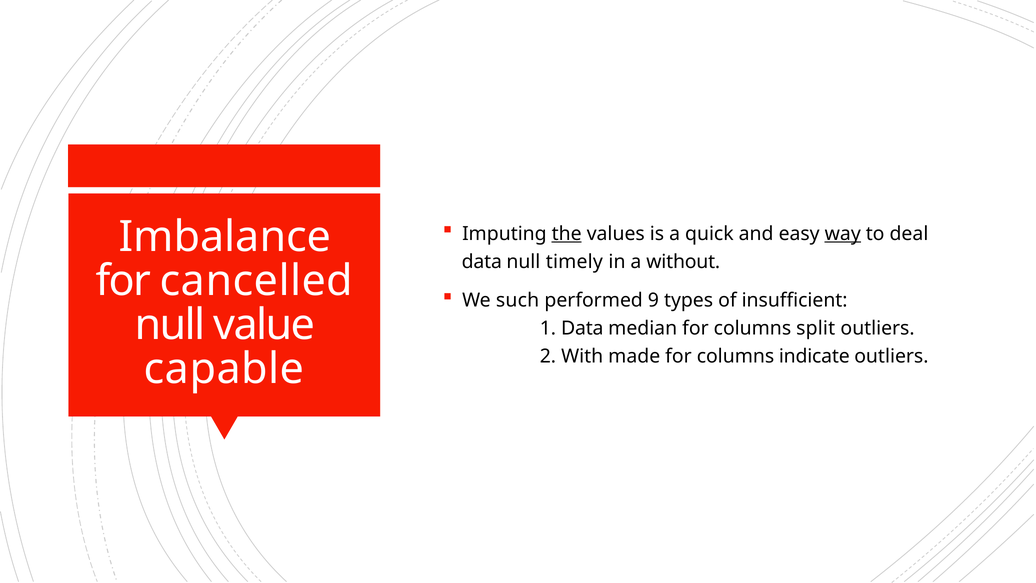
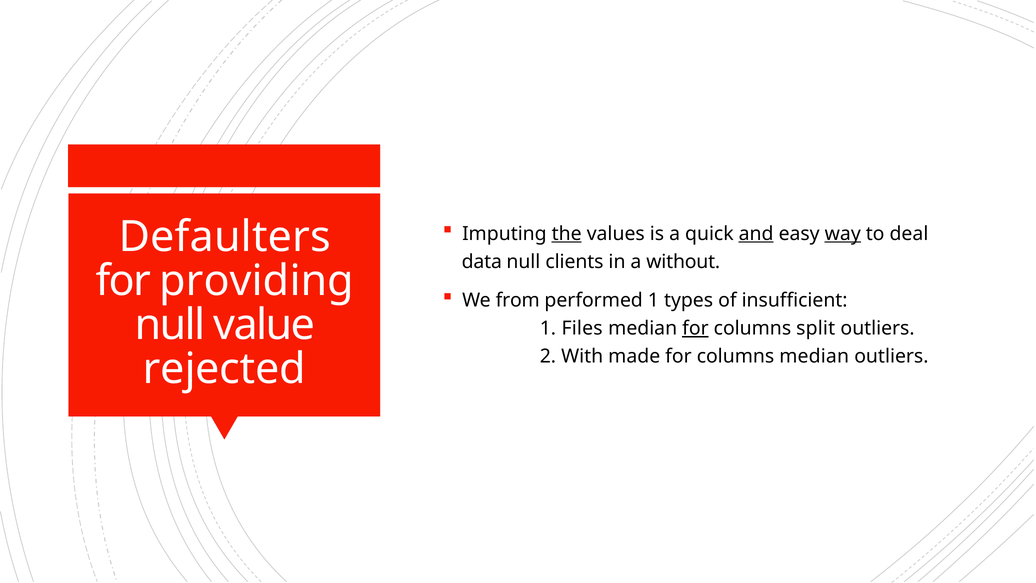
and underline: none -> present (756, 234)
Imbalance: Imbalance -> Defaulters (225, 237)
timely: timely -> clients (574, 262)
cancelled: cancelled -> providing (257, 281)
such: such -> from (518, 300)
performed 9: 9 -> 1 (653, 300)
1 Data: Data -> Files (582, 328)
for underline: none -> present (695, 328)
columns indicate: indicate -> median (814, 356)
capable: capable -> rejected (224, 369)
